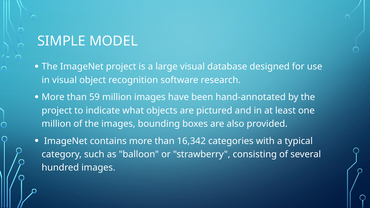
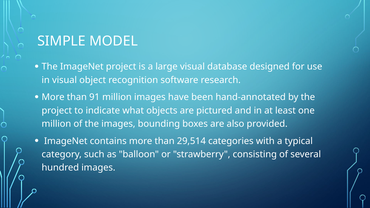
59: 59 -> 91 (95, 97)
16,342: 16,342 -> 29,514 (191, 141)
